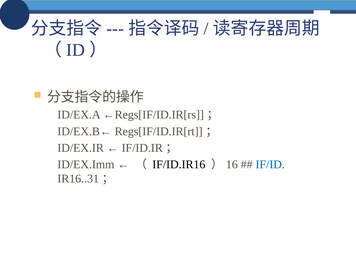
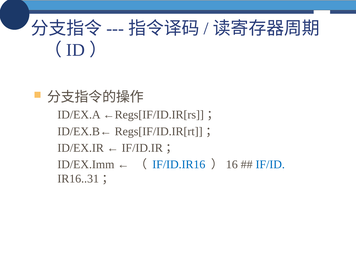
IF/ID.IR16 colour: black -> blue (179, 165)
